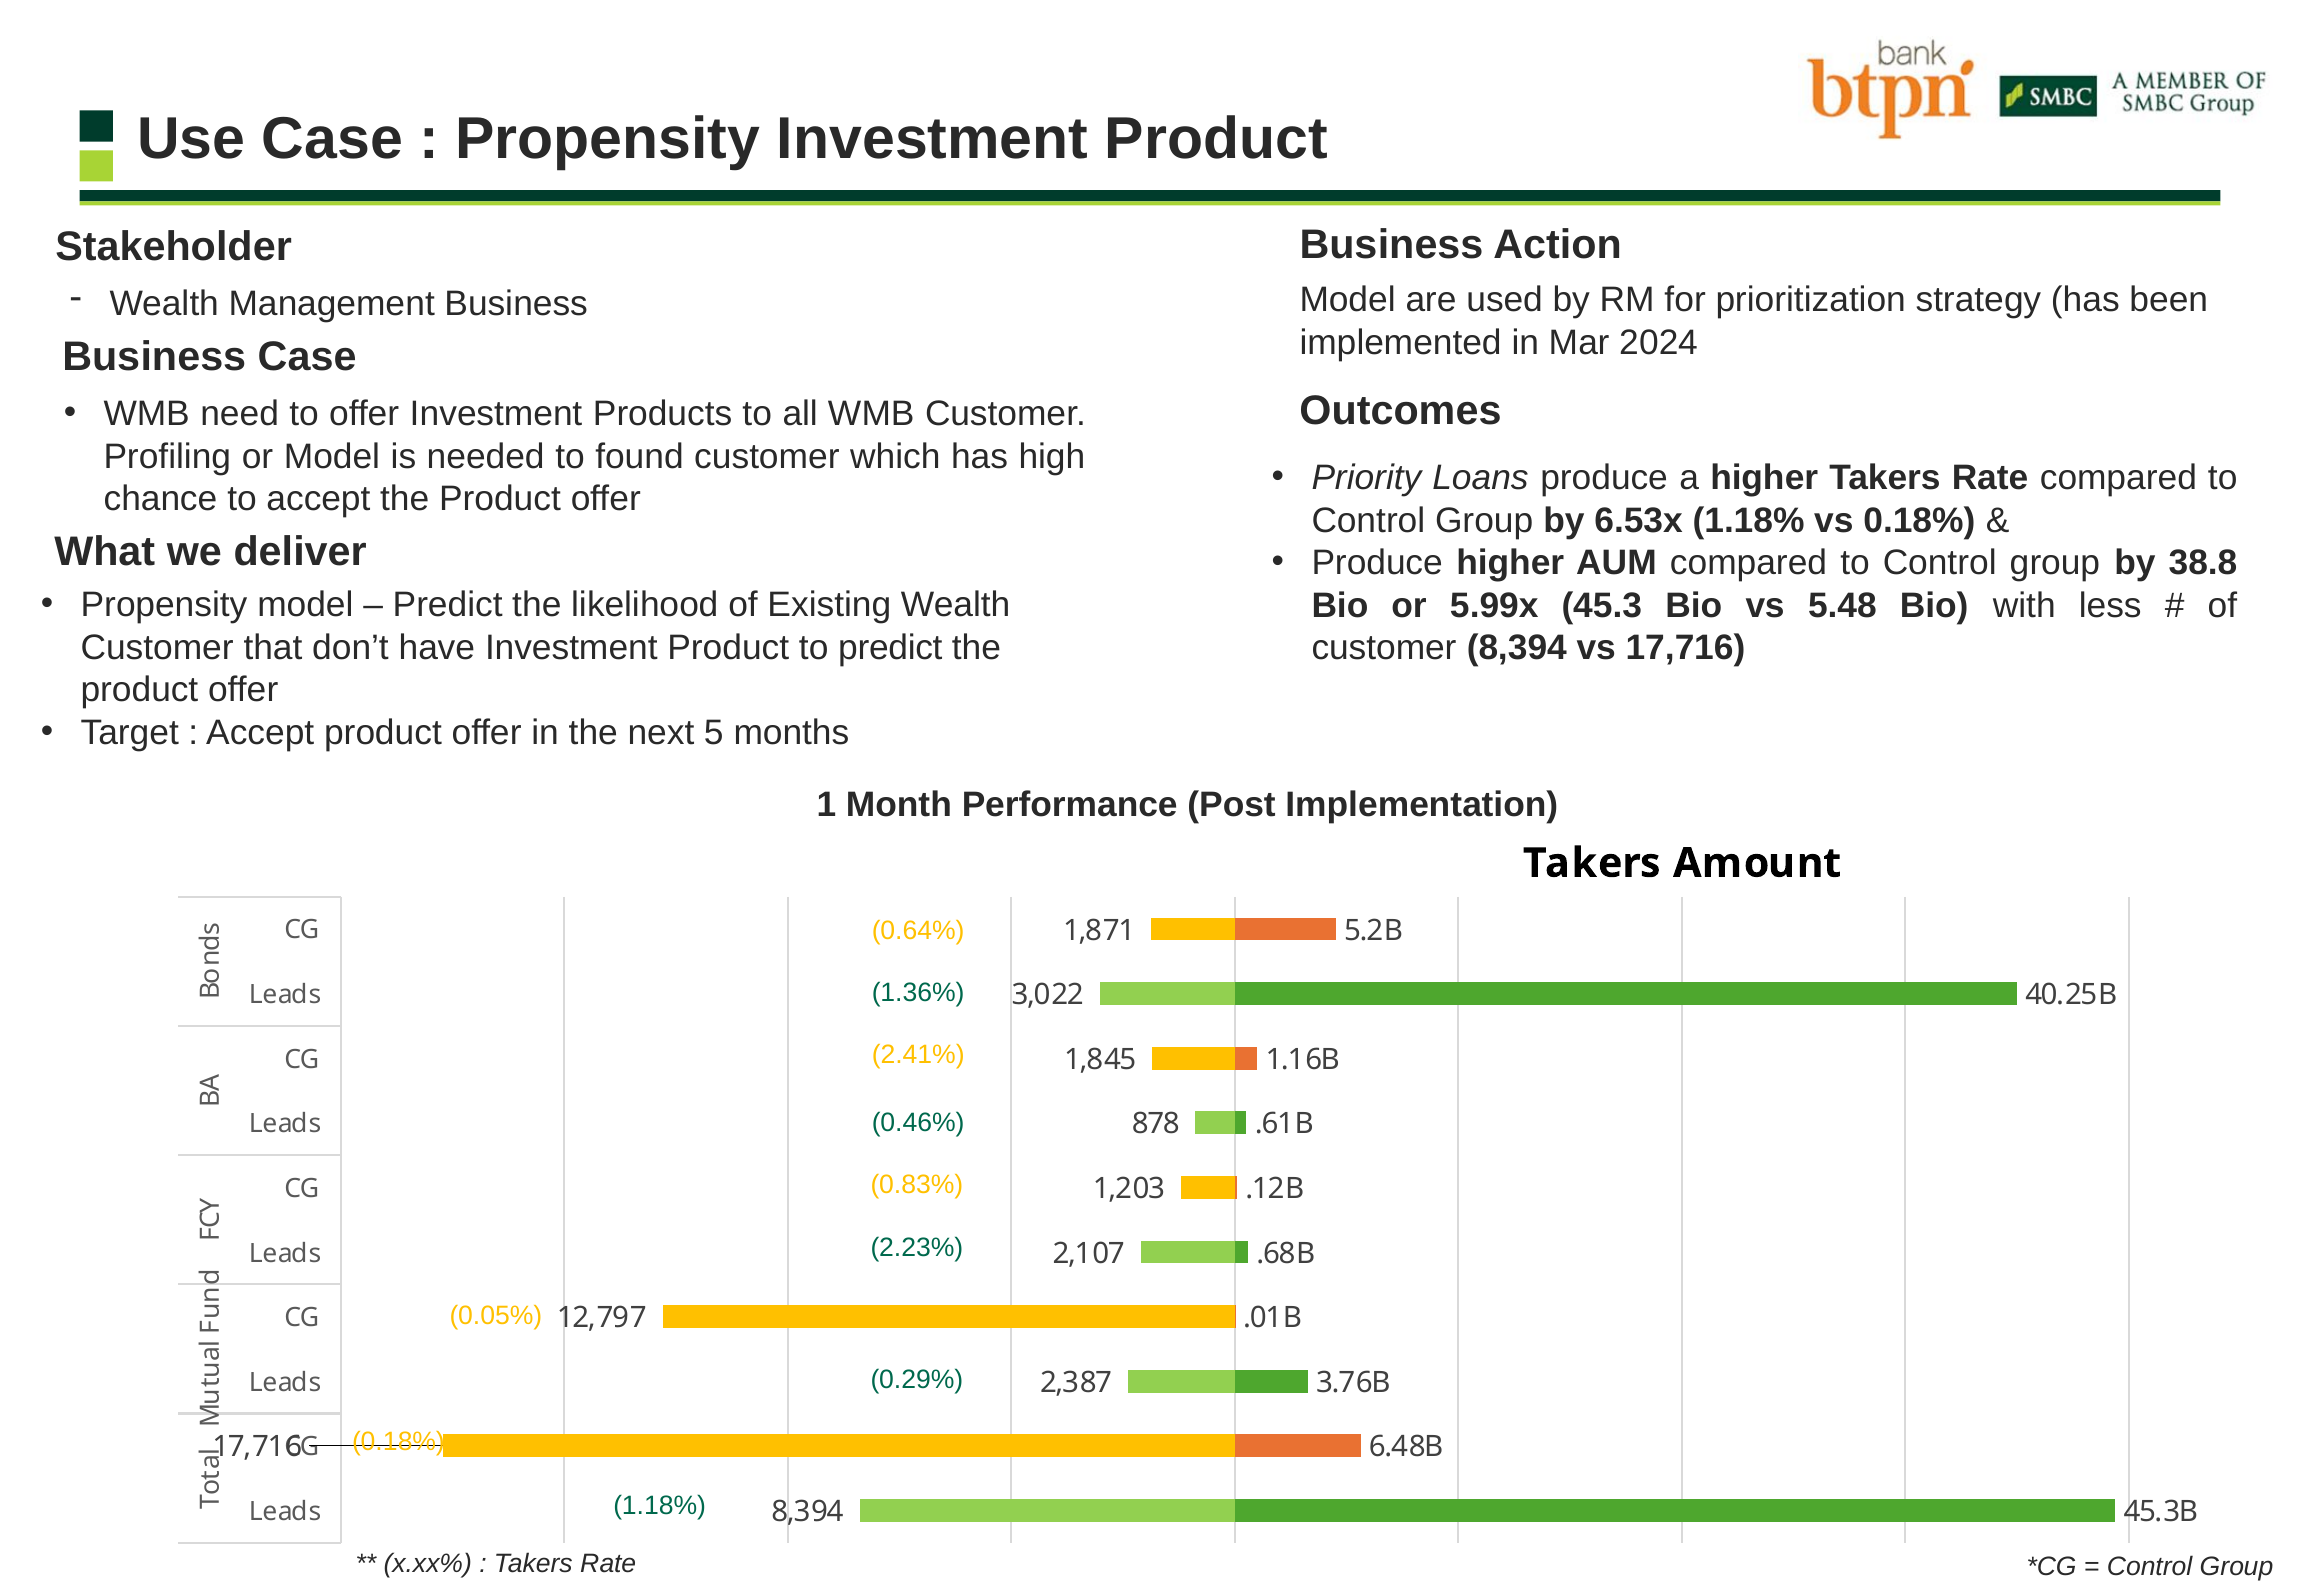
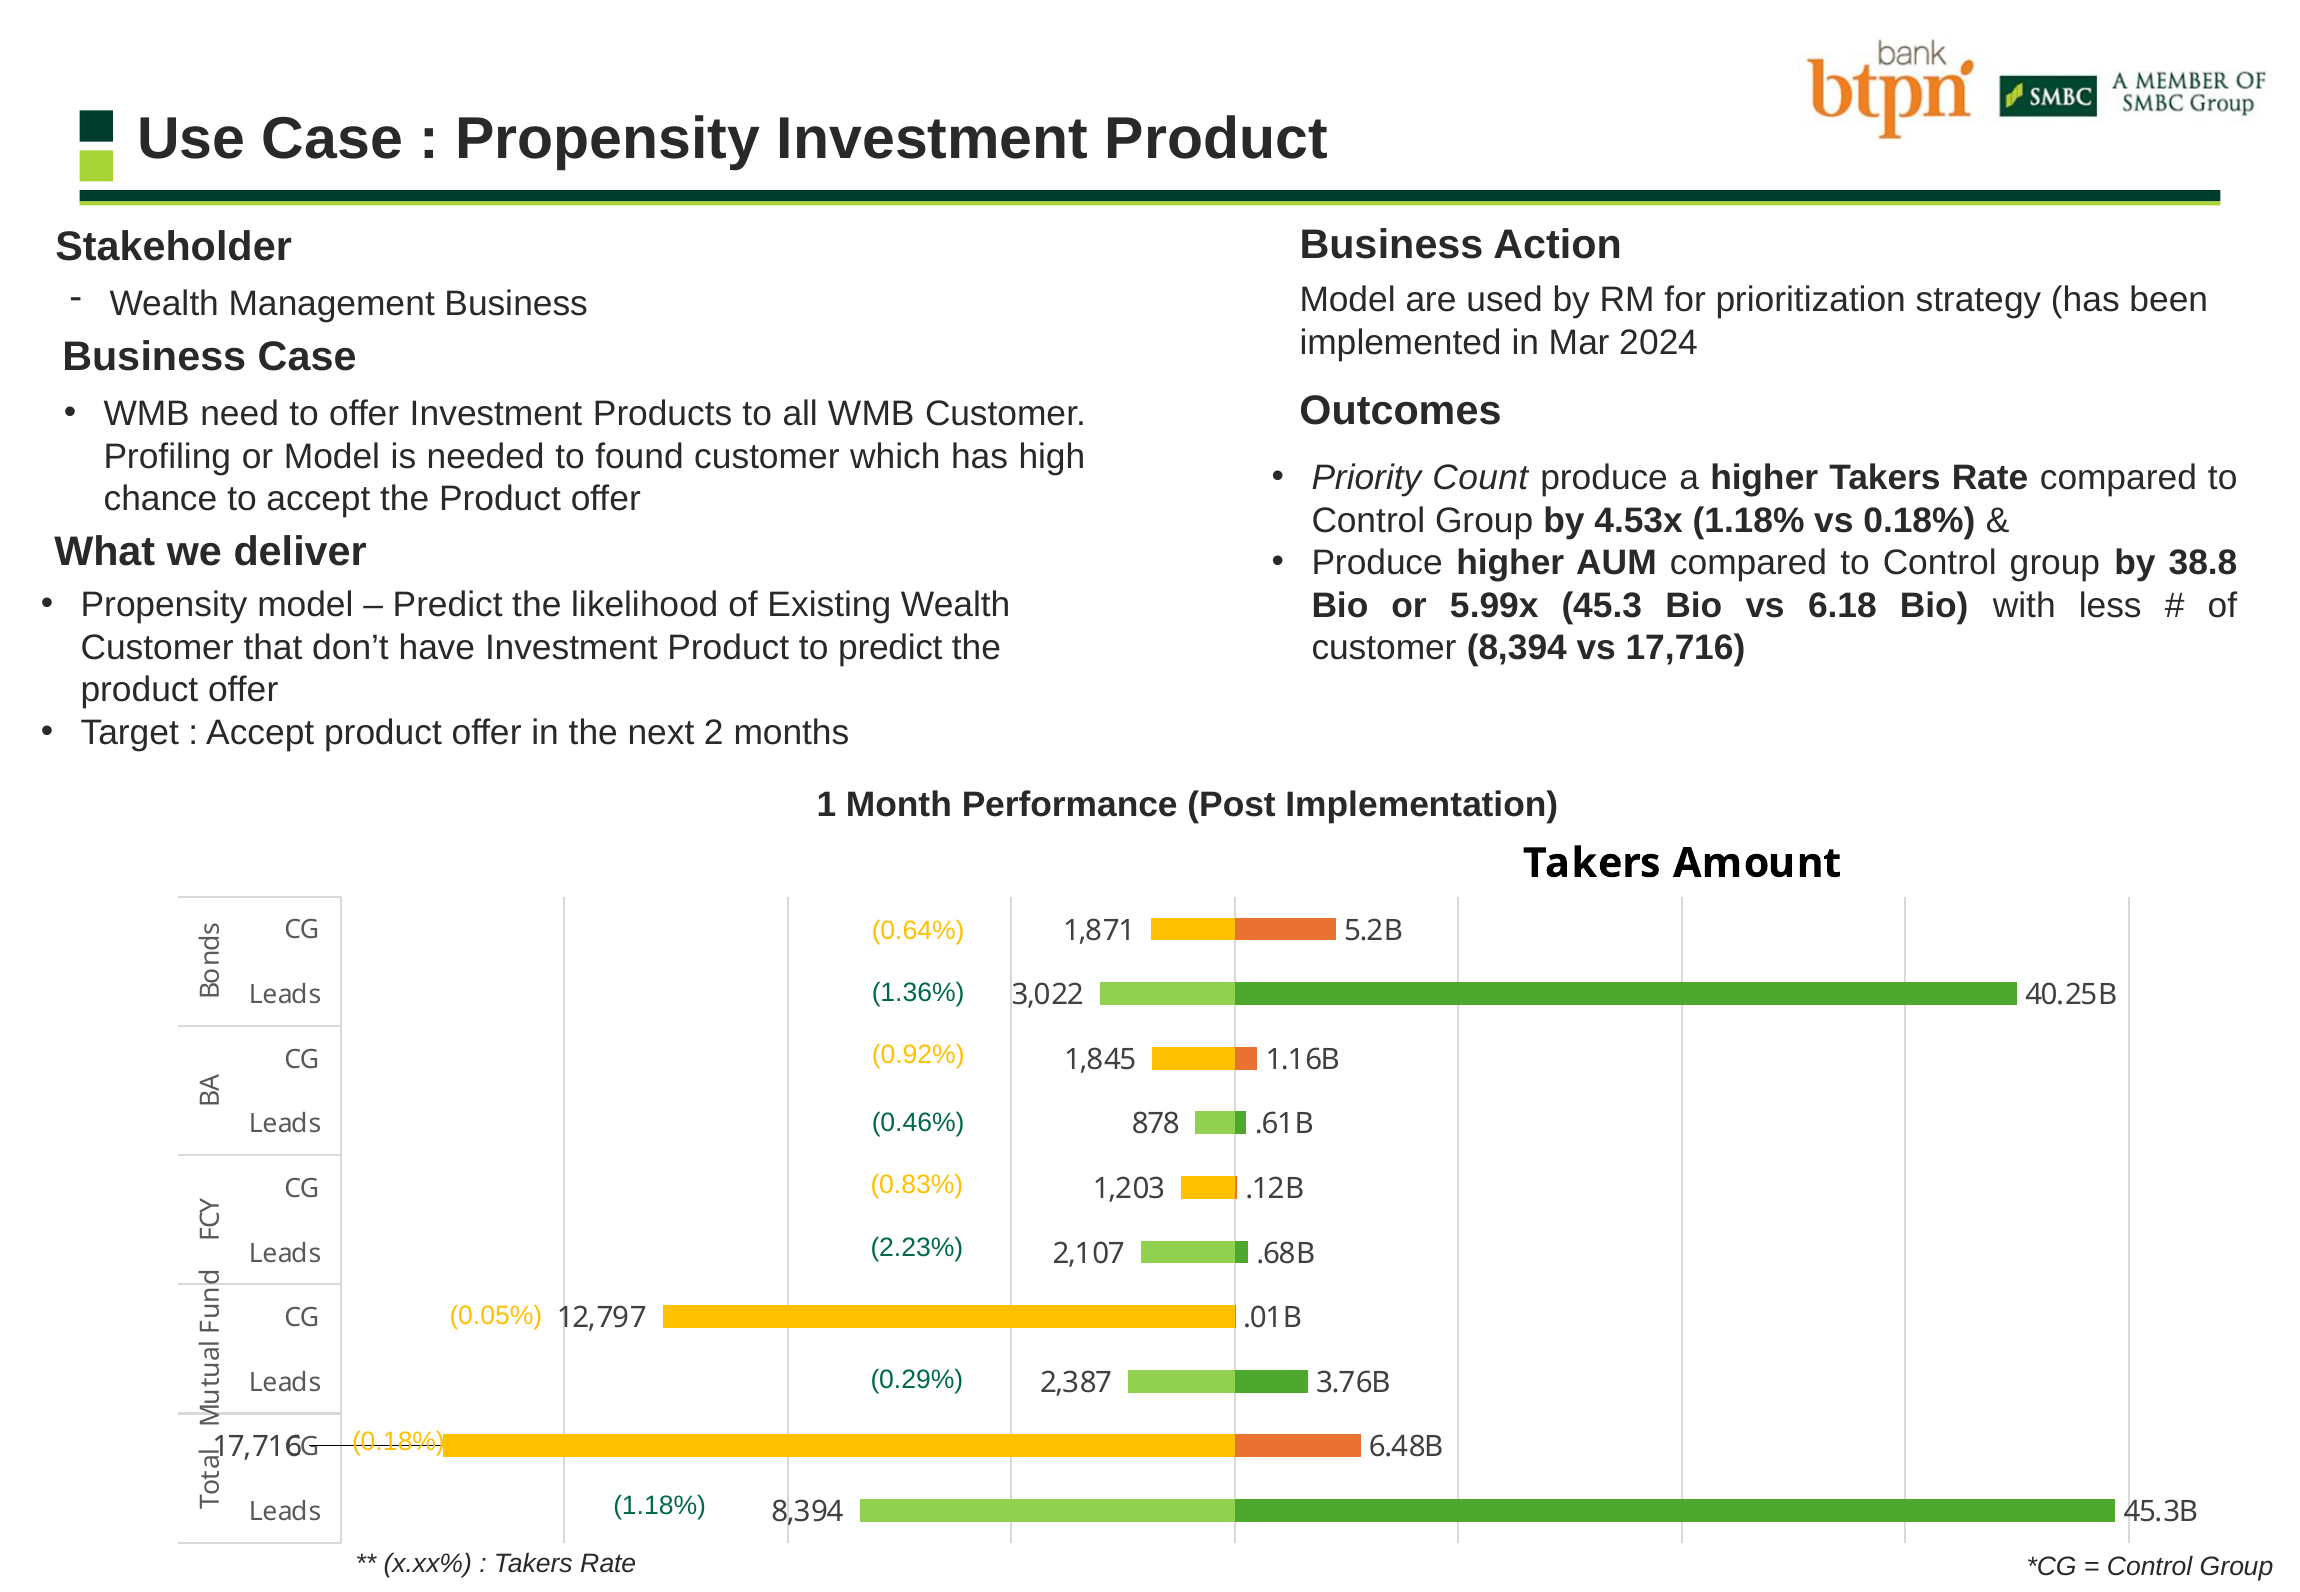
Loans: Loans -> Count (1480, 478)
6.53x: 6.53x -> 4.53x (1639, 521)
5.48: 5.48 -> 6.18 (1842, 606)
5: 5 -> 2 (714, 733)
2.41%: 2.41% -> 0.92% (918, 1055)
